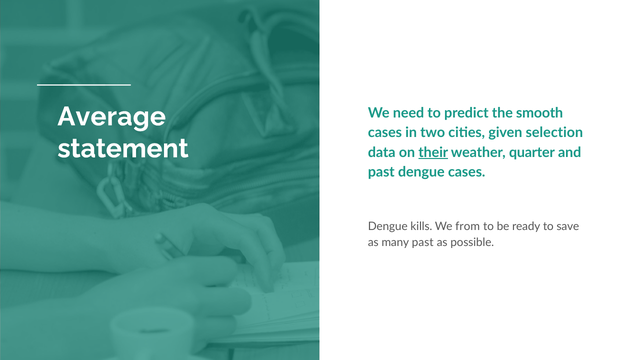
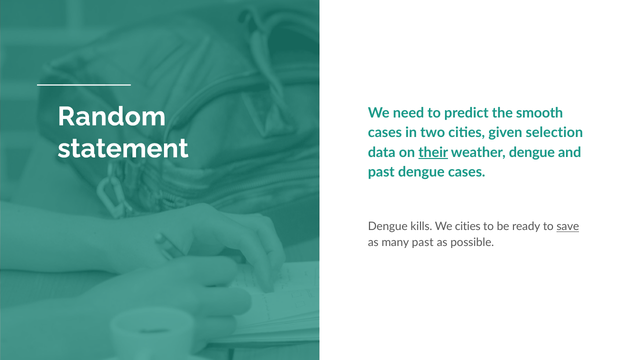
Average: Average -> Random (112, 116)
weather quarter: quarter -> dengue (532, 152)
We from: from -> cities (468, 226)
save underline: none -> present (568, 226)
